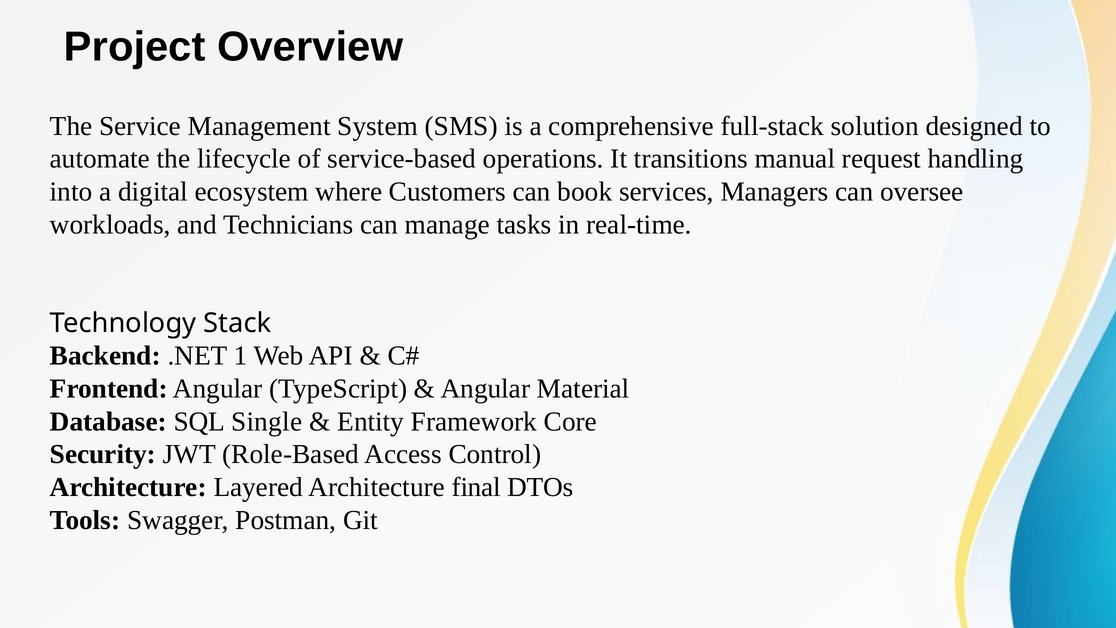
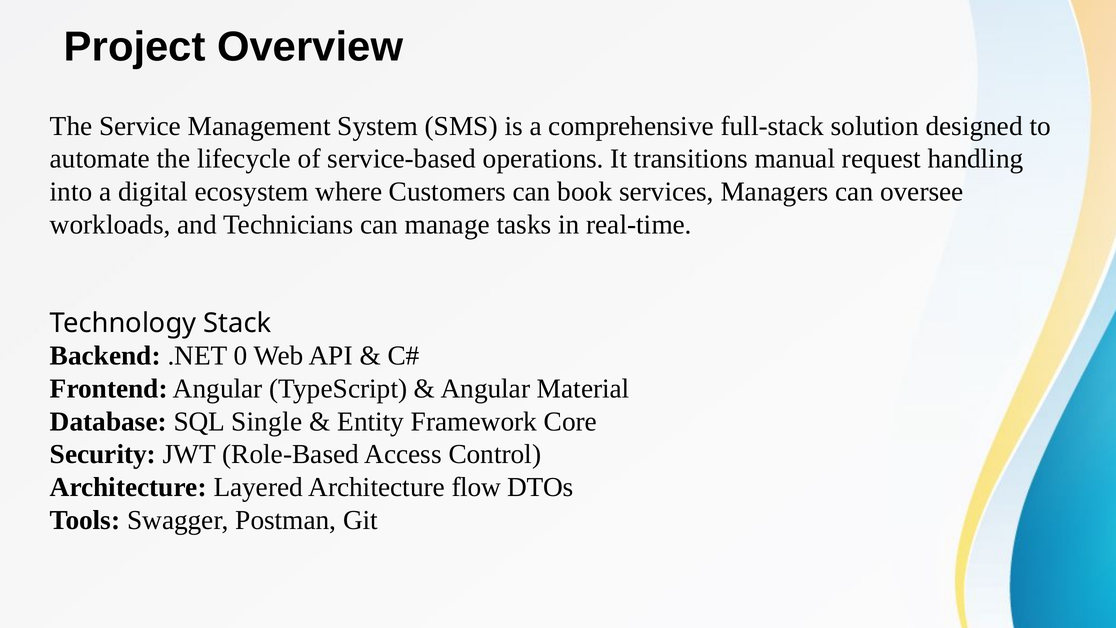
1: 1 -> 0 (241, 356)
final: final -> flow (476, 487)
